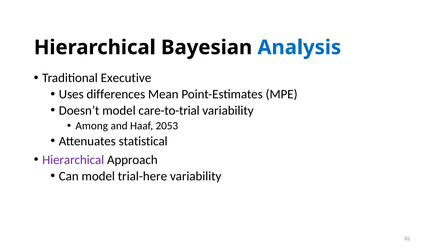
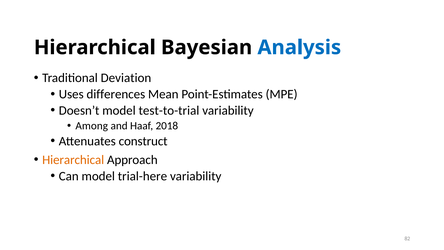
Executive: Executive -> Deviation (126, 78)
care-to-trial: care-to-trial -> test-to-trial (169, 110)
2053: 2053 -> 2018 (167, 126)
statistical: statistical -> construct (143, 141)
Hierarchical colour: purple -> orange (73, 160)
